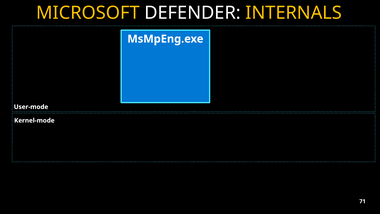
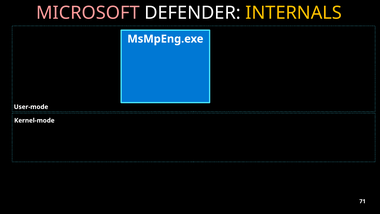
MICROSOFT colour: yellow -> pink (88, 13)
